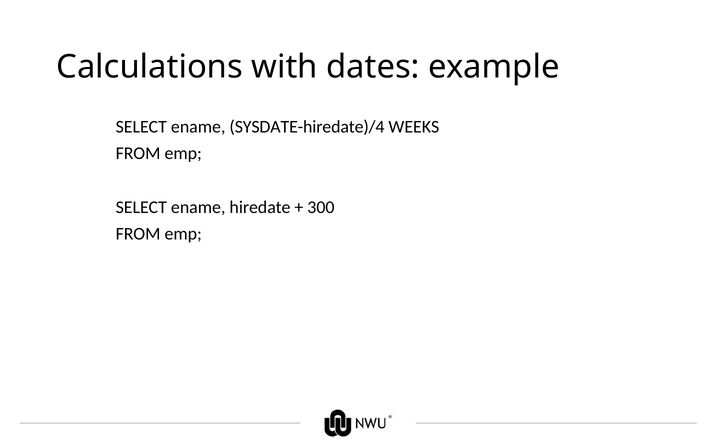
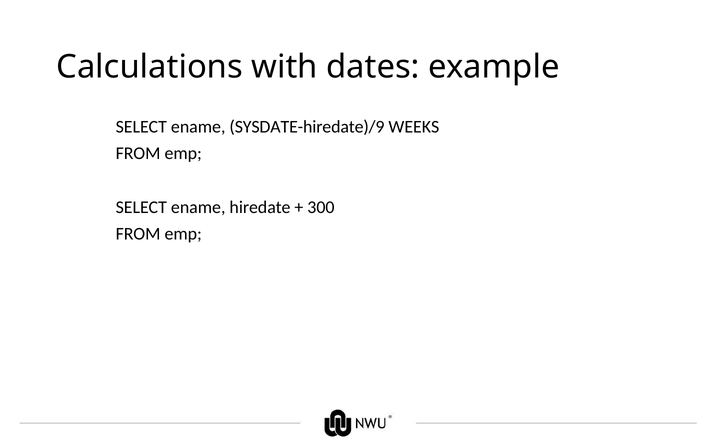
SYSDATE-hiredate)/4: SYSDATE-hiredate)/4 -> SYSDATE-hiredate)/9 (307, 127)
